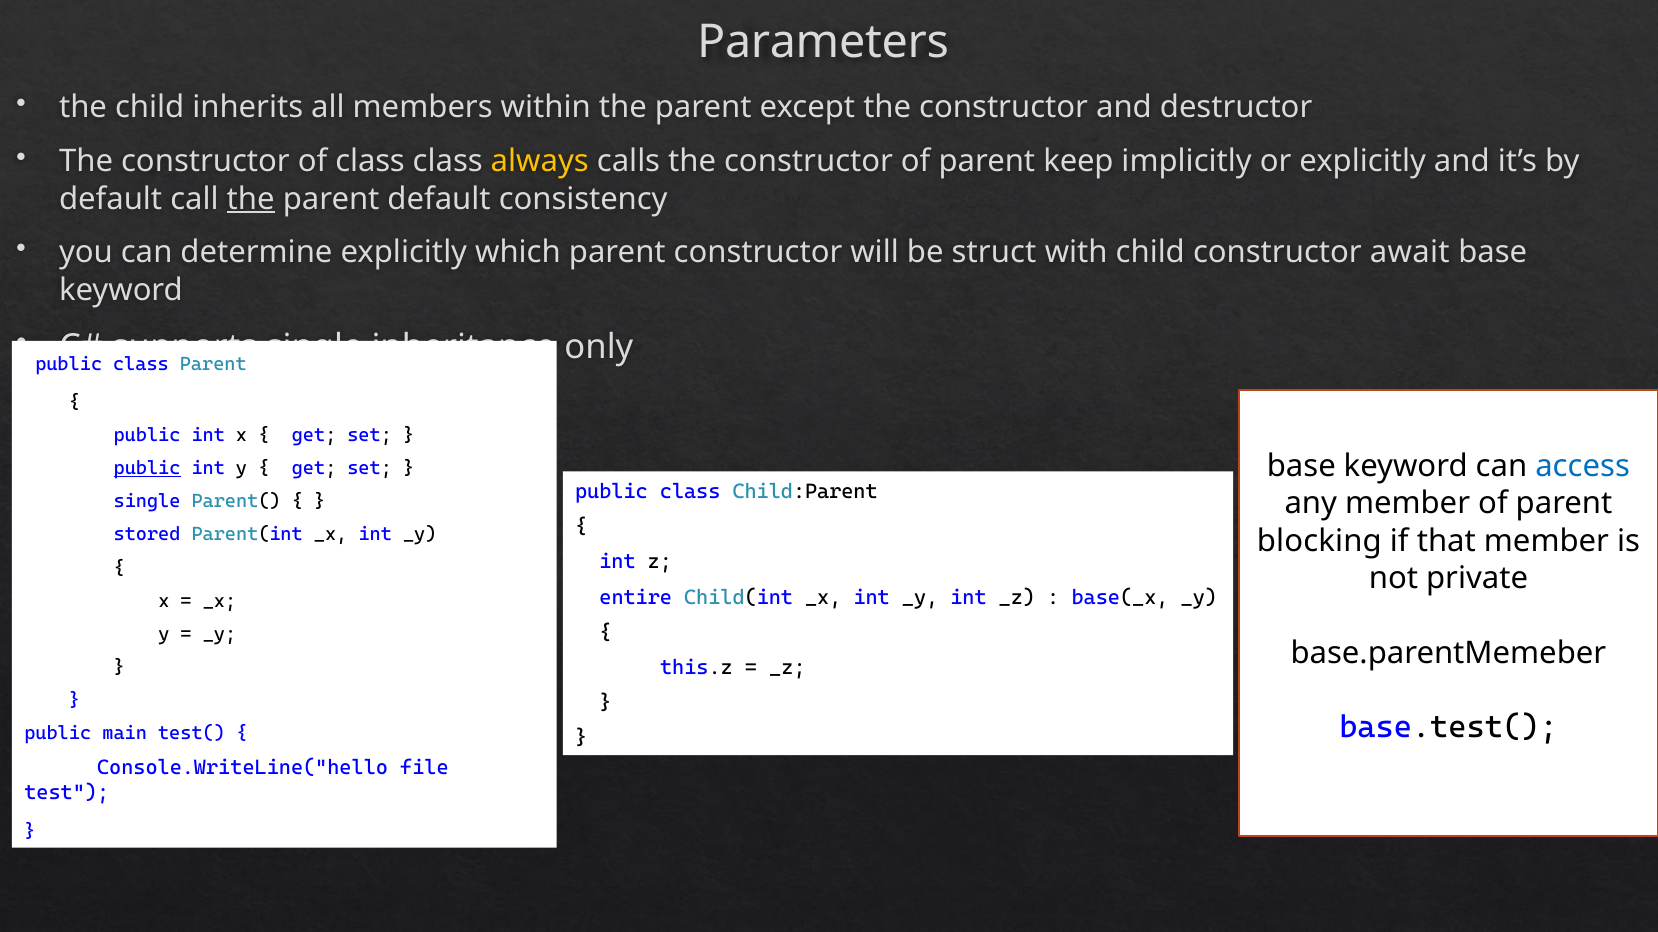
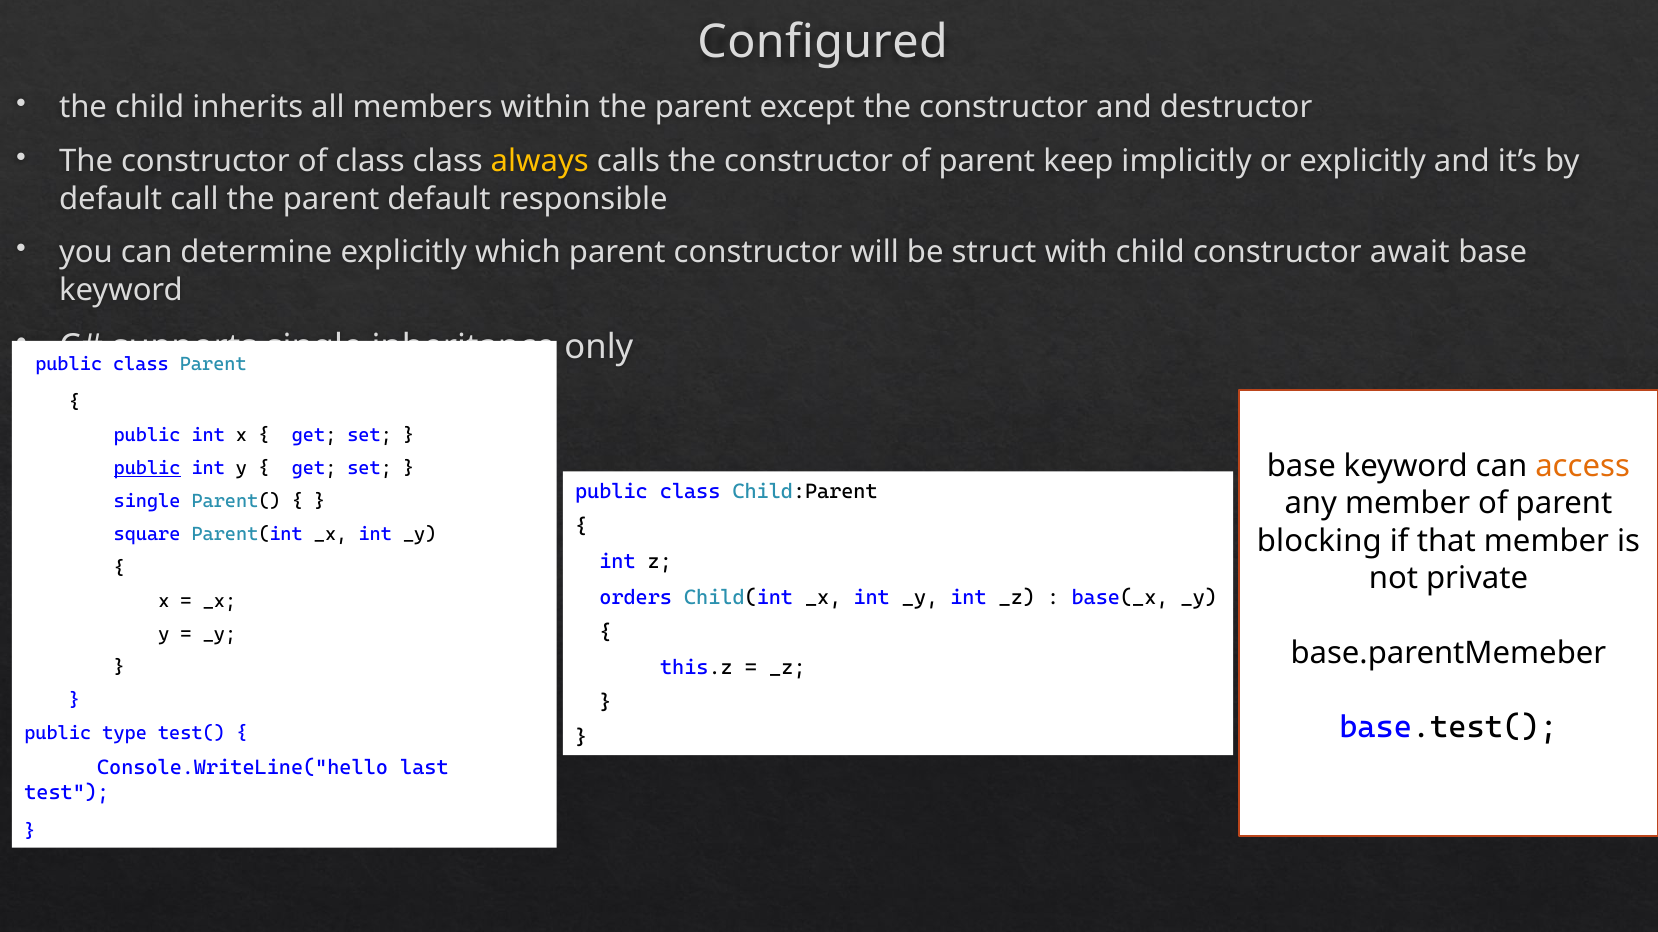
Parameters: Parameters -> Configured (823, 42)
the underline: present -> none (251, 199)
consistency: consistency -> responsible (583, 199)
access colour: blue -> orange (1583, 467)
stored: stored -> square (147, 535)
entire: entire -> orders (636, 598)
main: main -> type (125, 734)
file: file -> last (424, 768)
